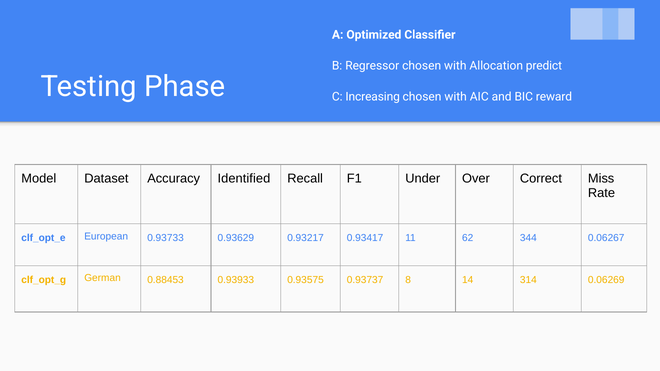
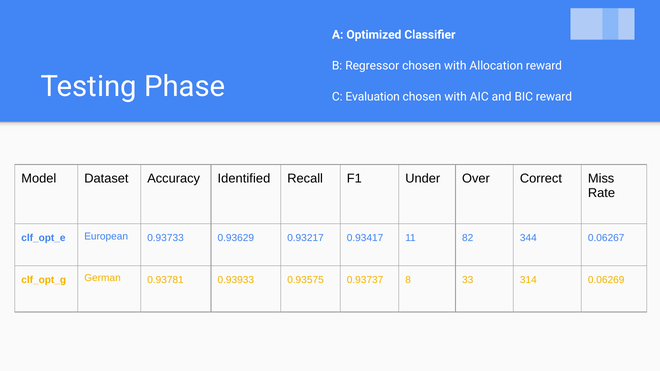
Allocation predict: predict -> reward (544, 66)
Increasing: Increasing -> Evaluation (373, 97)
62: 62 -> 82 (468, 238)
0.88453: 0.88453 -> 0.93781 (165, 280)
14: 14 -> 33 (468, 280)
